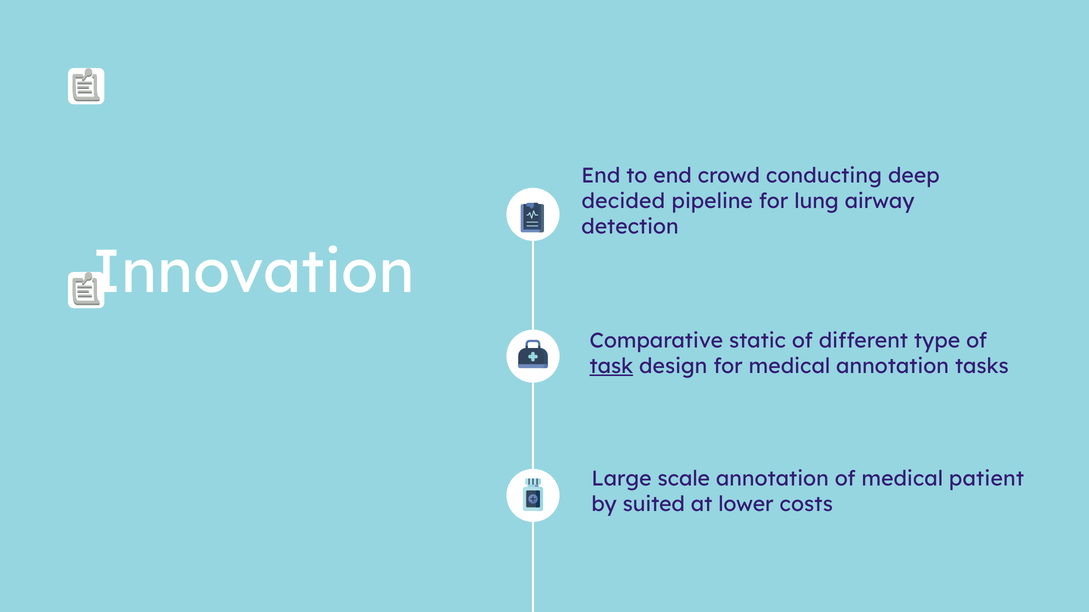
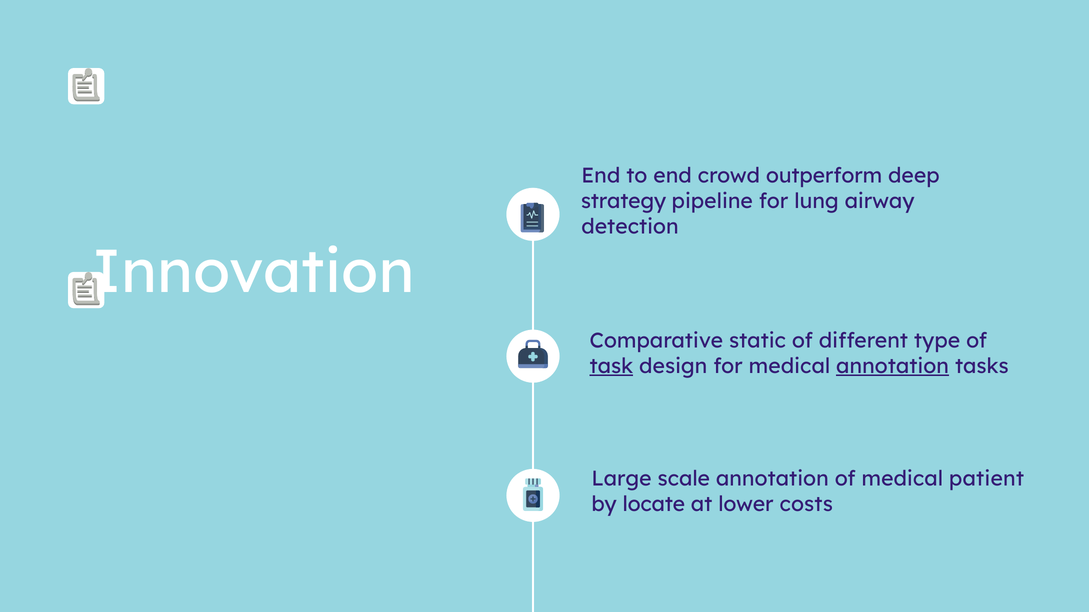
conducting: conducting -> outperform (824, 176)
decided: decided -> strategy (624, 202)
annotation underline: none -> present (893, 366)
suited: suited -> locate (654, 505)
